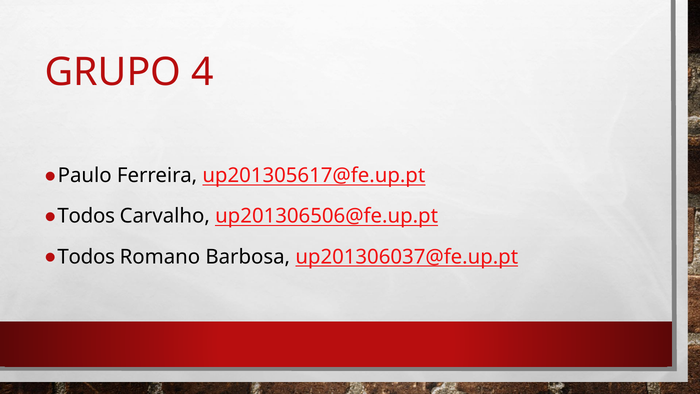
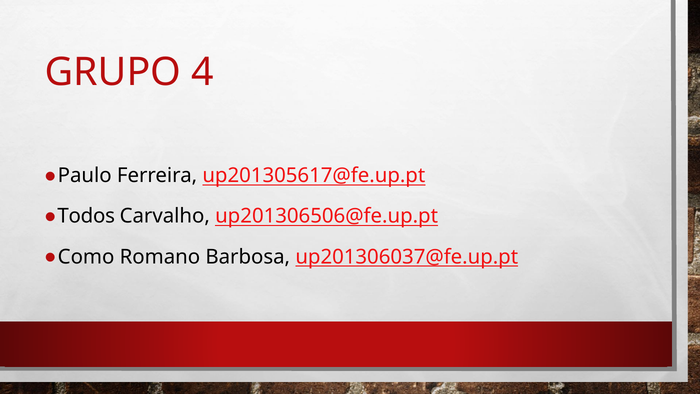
Todos: Todos -> Como (86, 257)
